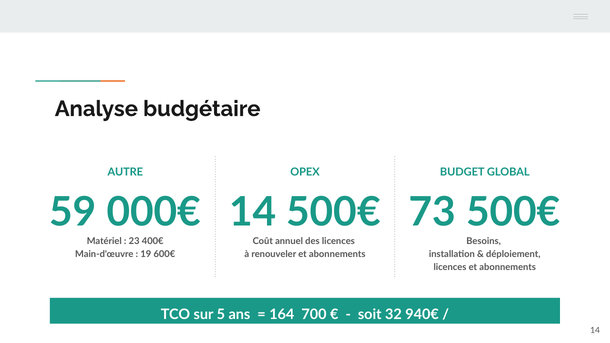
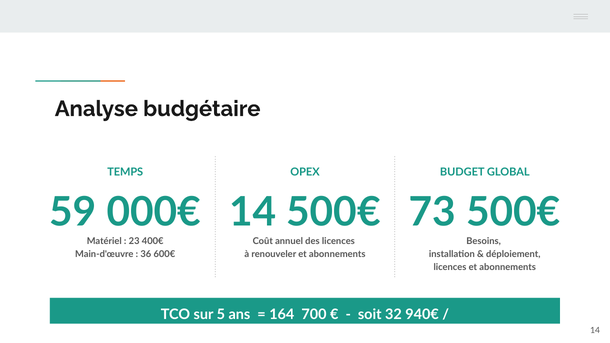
AUTRE: AUTRE -> TEMPS (125, 172)
19: 19 -> 36 (146, 254)
